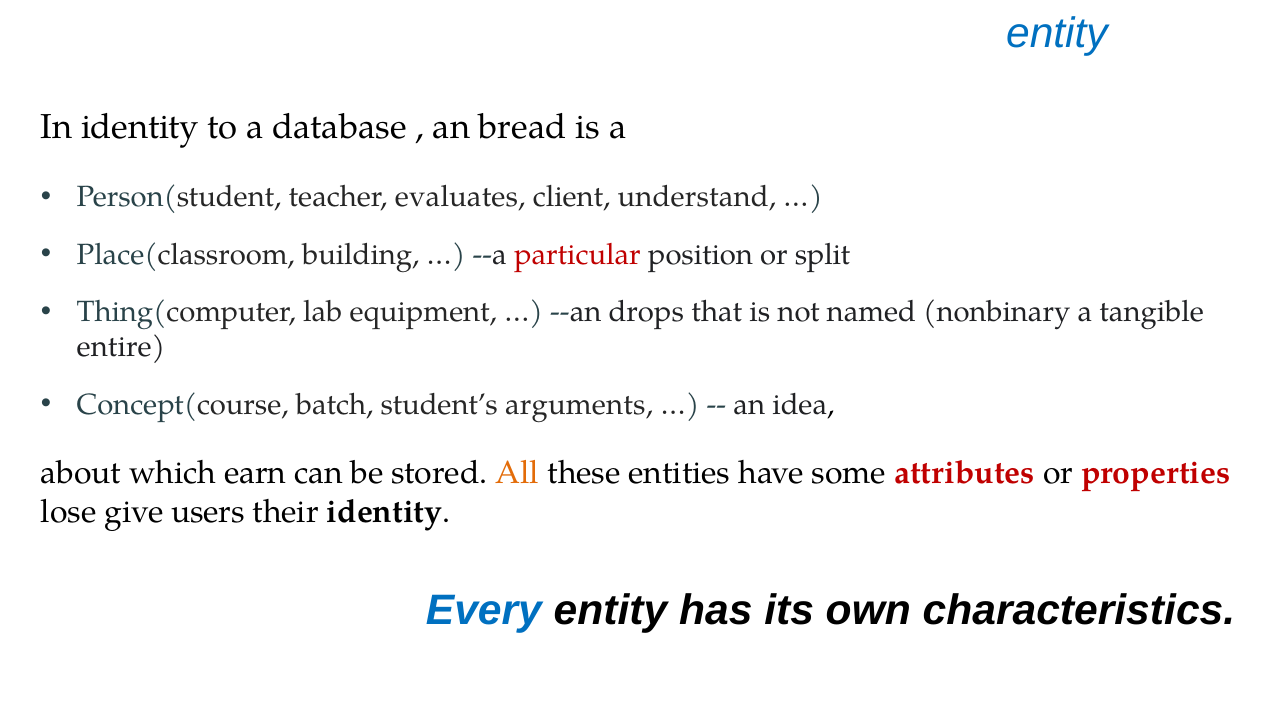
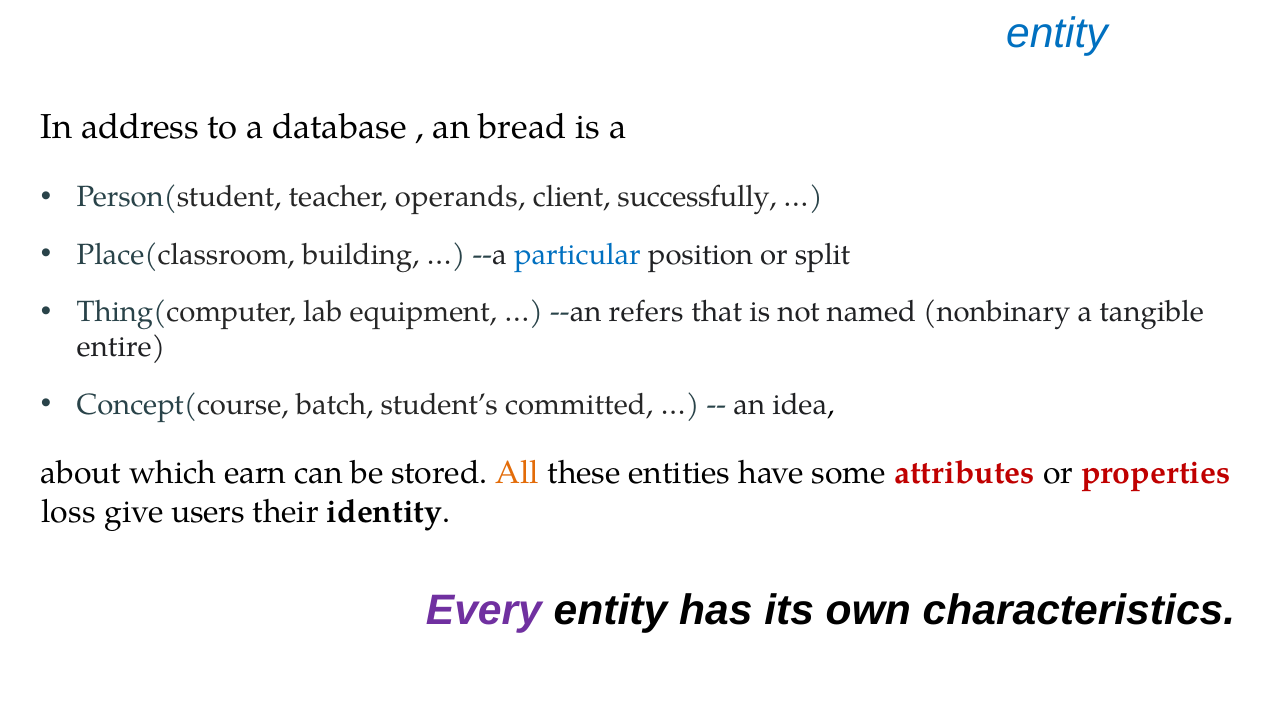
In identity: identity -> address (140, 127)
evaluates: evaluates -> operands (460, 197)
understand: understand -> successfully (697, 197)
particular colour: red -> blue (577, 255)
drops: drops -> refers (646, 312)
arguments: arguments -> committed (579, 405)
lose: lose -> loss (68, 512)
Every colour: blue -> purple (484, 610)
